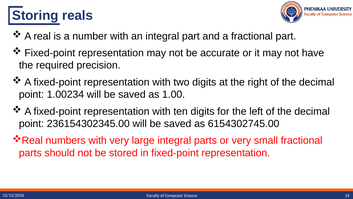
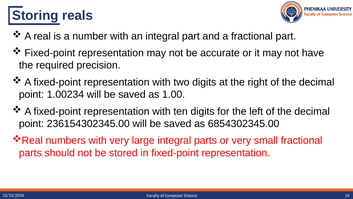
6154302745.00: 6154302745.00 -> 6854302345.00 (244, 123)
